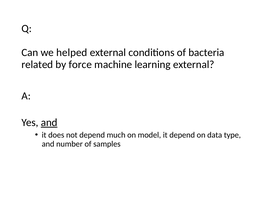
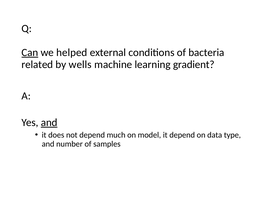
Can underline: none -> present (30, 52)
force: force -> wells (80, 64)
learning external: external -> gradient (194, 64)
